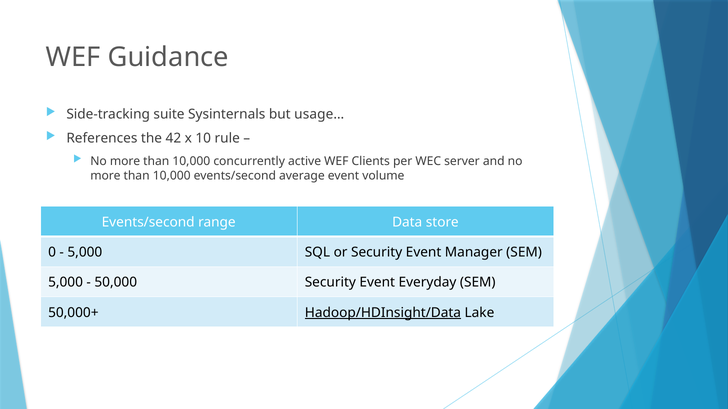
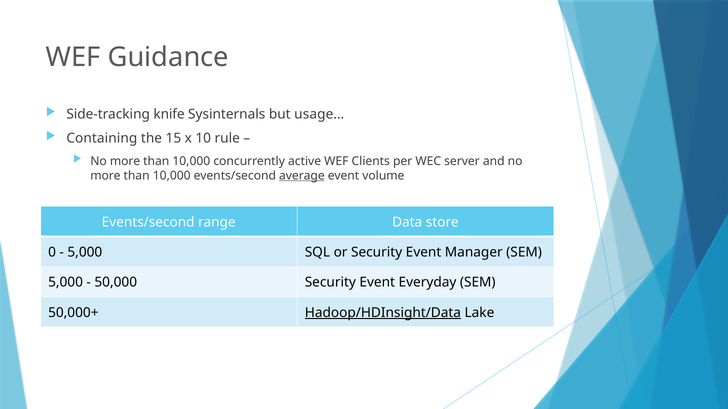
suite: suite -> knife (169, 114)
References: References -> Containing (102, 138)
42: 42 -> 15 (173, 138)
average underline: none -> present (302, 176)
